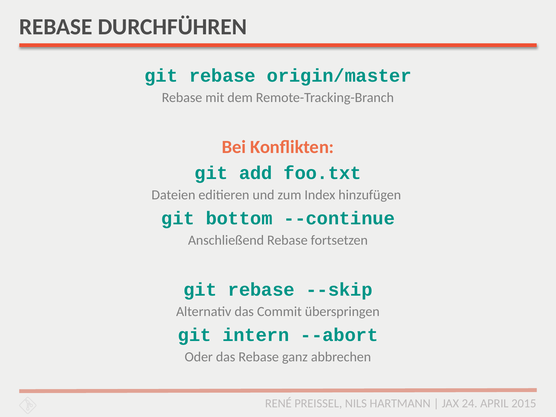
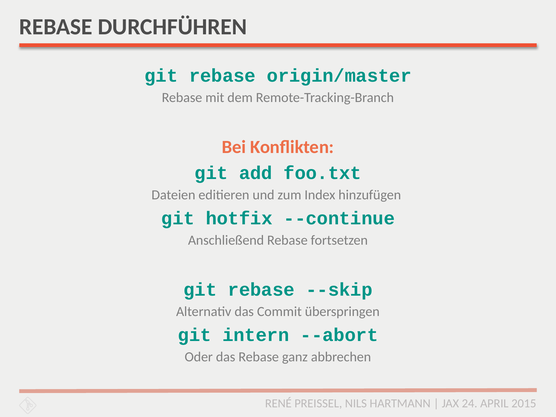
bottom: bottom -> hotfix (239, 218)
